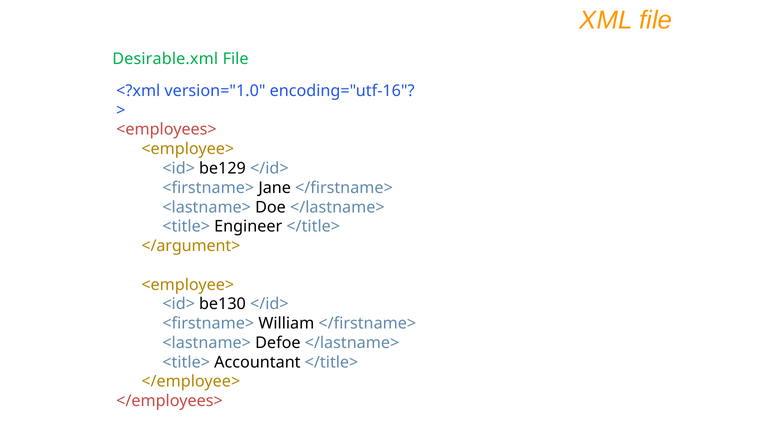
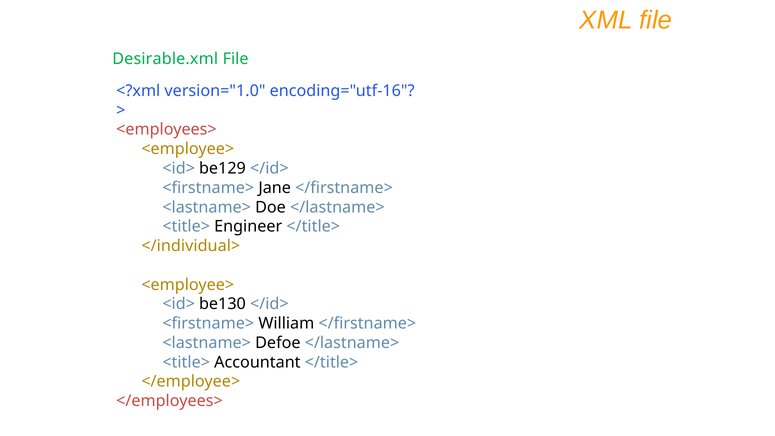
</argument>: </argument> -> </individual> (191, 246)
